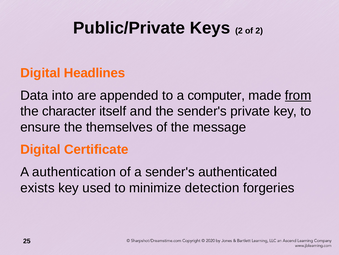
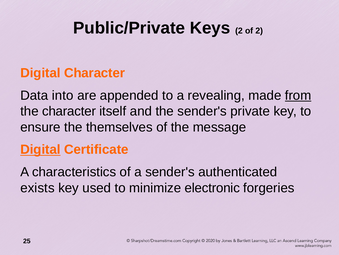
Digital Headlines: Headlines -> Character (95, 73)
computer: computer -> revealing (216, 95)
Digital underline: none -> present (40, 149)
authentication: authentication -> characteristics (74, 172)
detection: detection -> electronic (212, 187)
